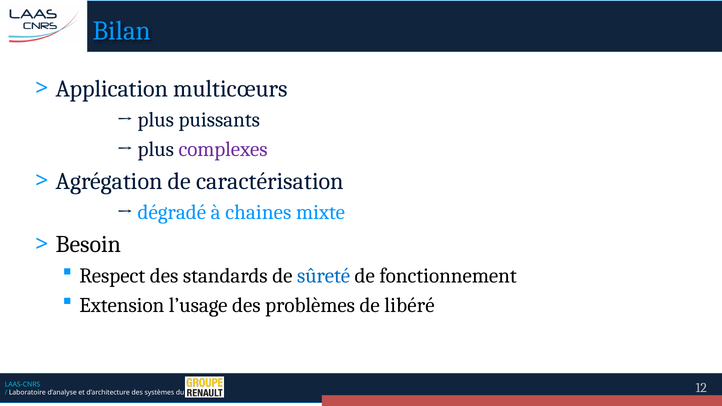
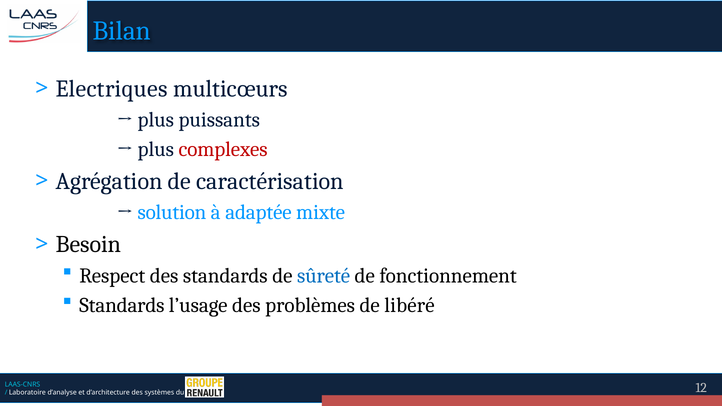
Application: Application -> Electriques (112, 89)
complexes colour: purple -> red (223, 149)
dégradé: dégradé -> solution (172, 212)
chaines: chaines -> adaptée (258, 212)
Extension: Extension -> Standards (122, 305)
